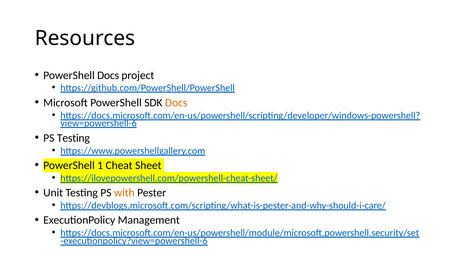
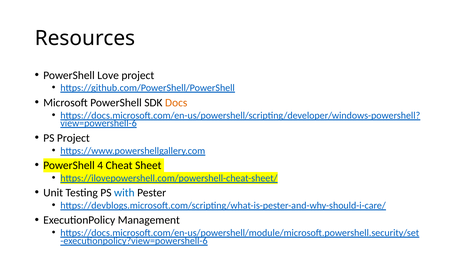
PowerShell Docs: Docs -> Love (108, 75)
PS Testing: Testing -> Project (73, 138)
1: 1 -> 4 (100, 165)
with colour: orange -> blue (124, 192)
